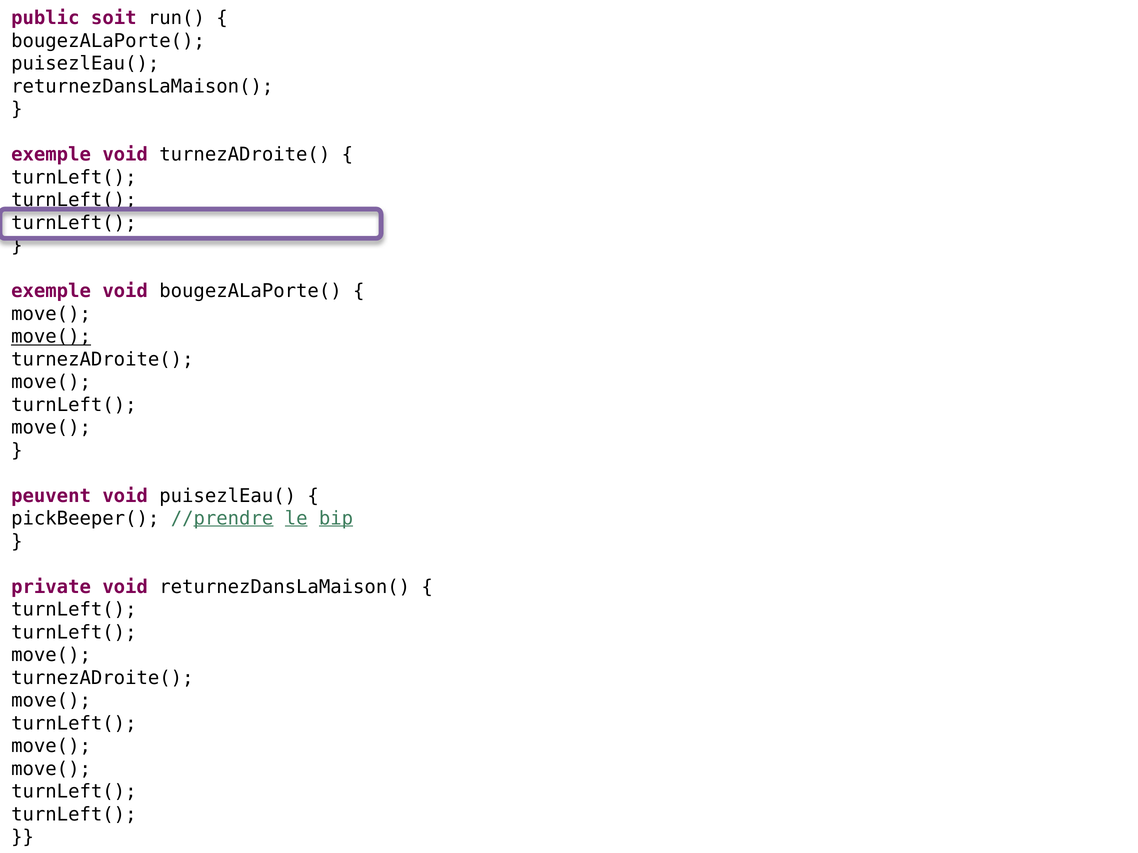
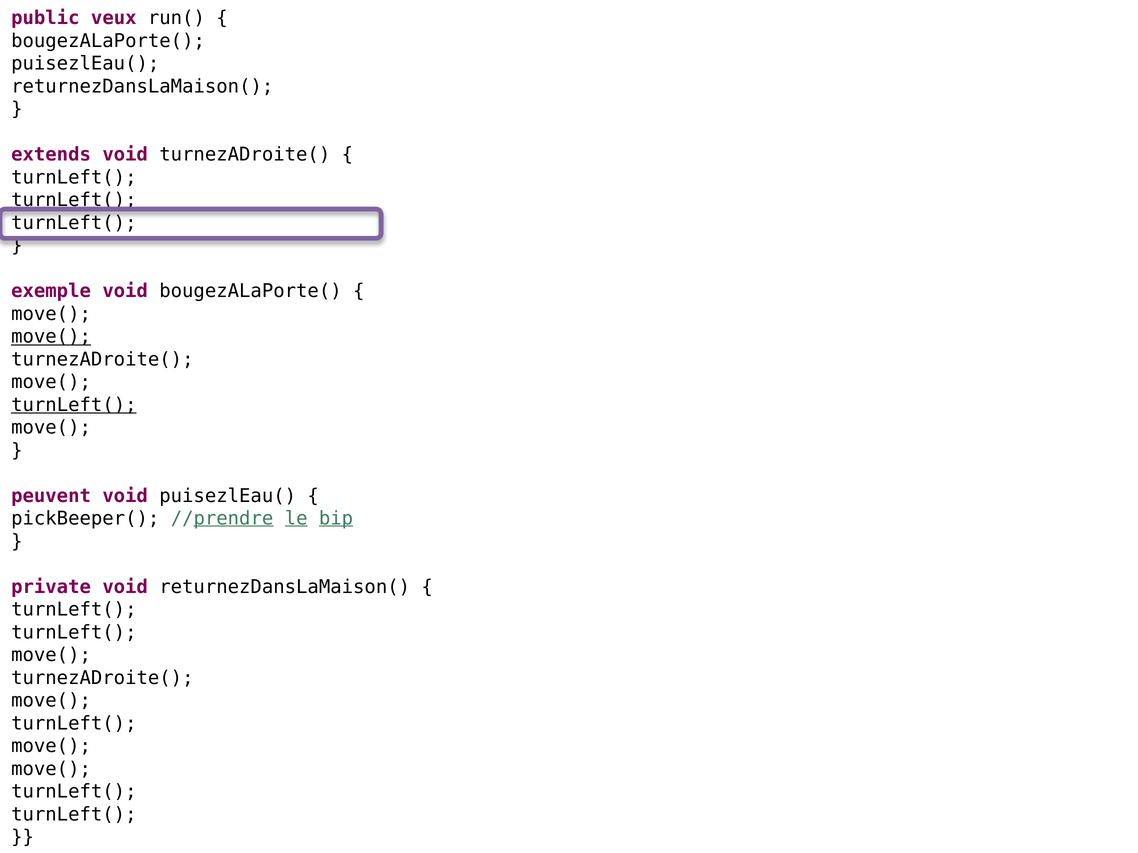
soit: soit -> veux (114, 18)
exemple: exemple -> extends (51, 155)
turnLeft( underline: none -> present (74, 405)
